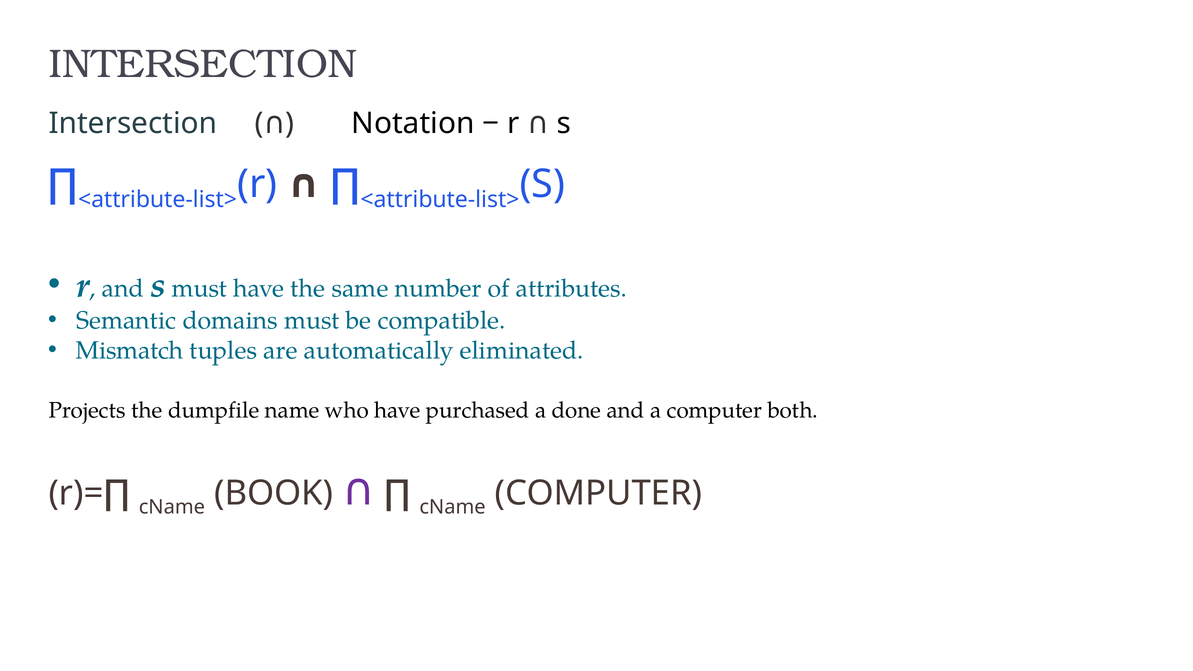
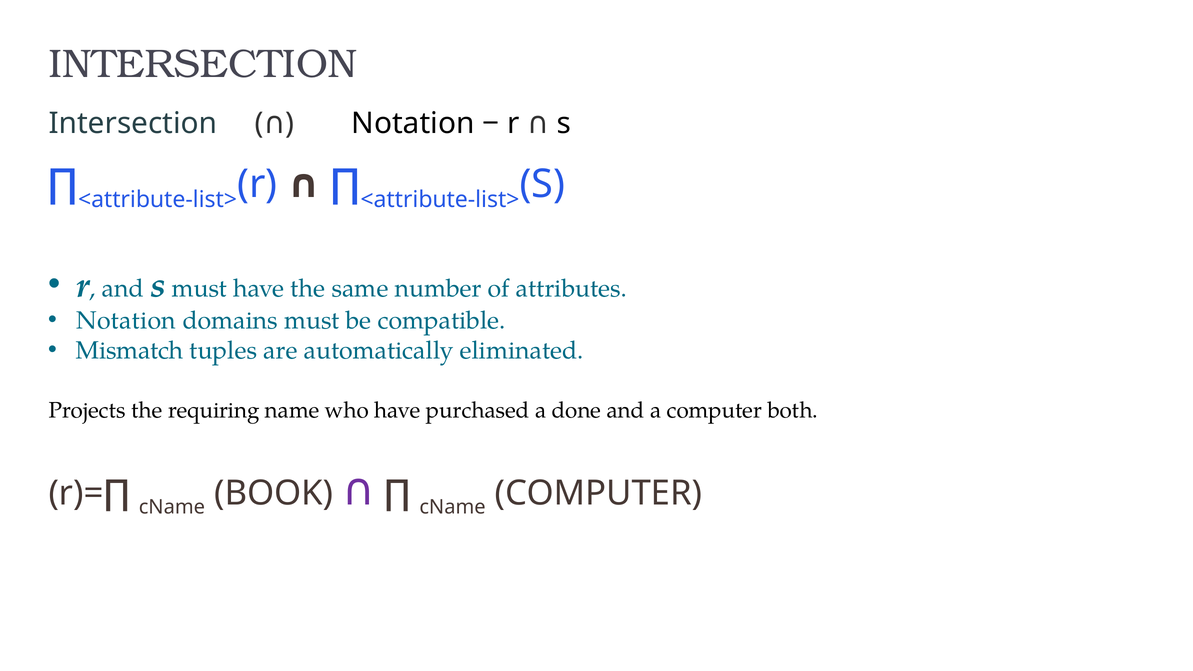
Semantic: Semantic -> Notation (126, 320)
dumpfile: dumpfile -> requiring (214, 410)
